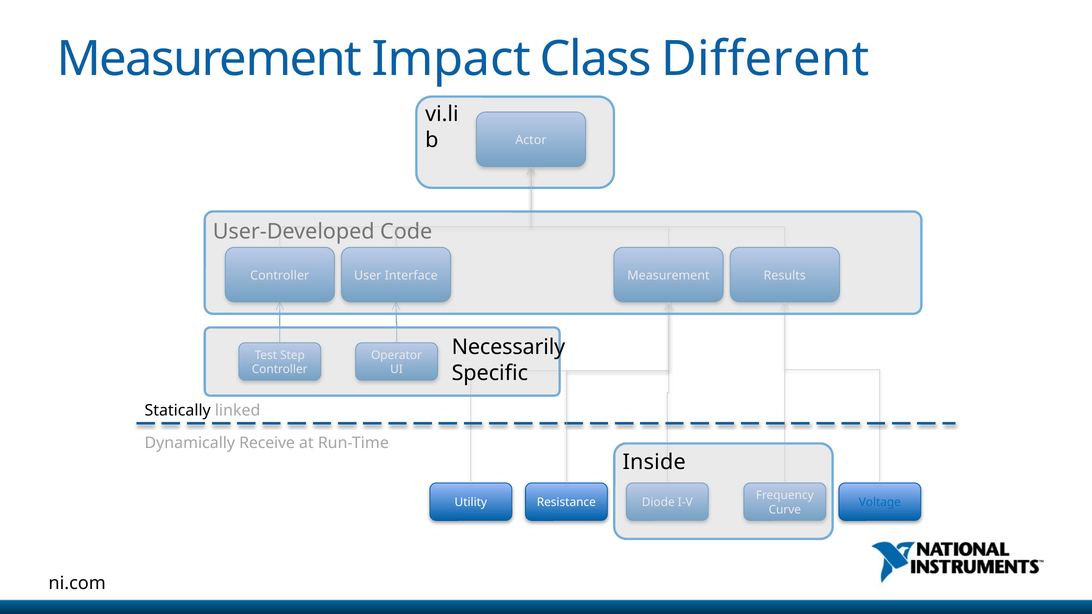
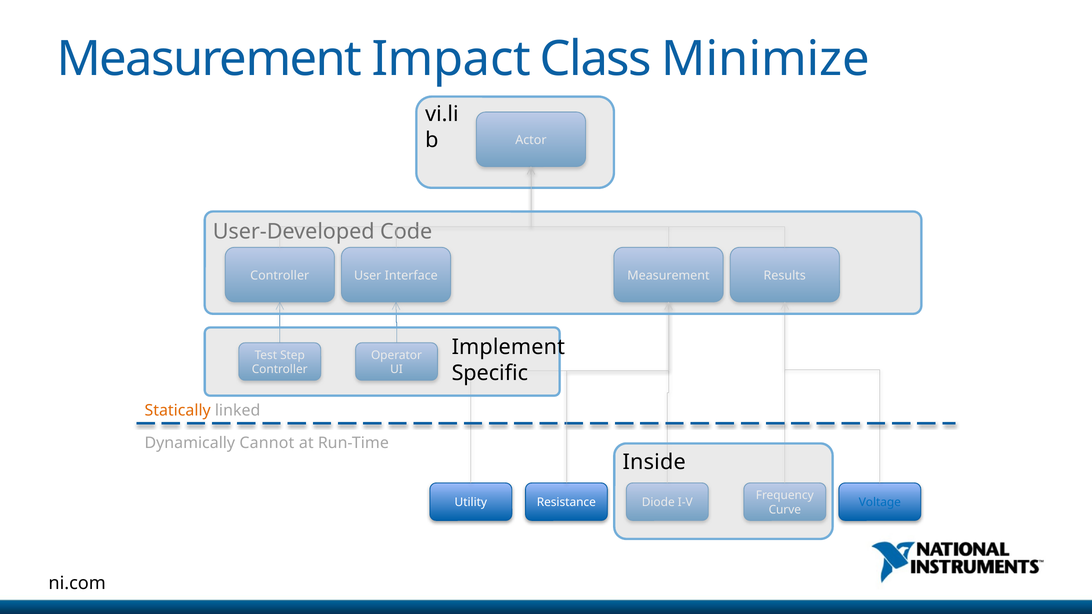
Different: Different -> Minimize (766, 59)
Necessarily: Necessarily -> Implement (508, 347)
Statically colour: black -> orange (178, 411)
Receive: Receive -> Cannot (267, 443)
